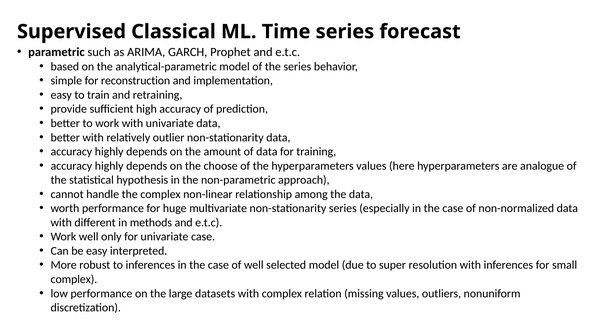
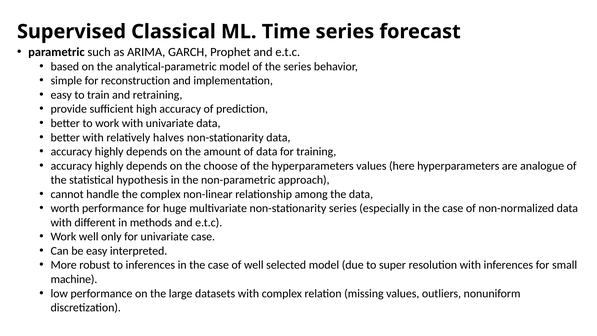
outlier: outlier -> halves (169, 137)
complex: complex -> machine (74, 279)
